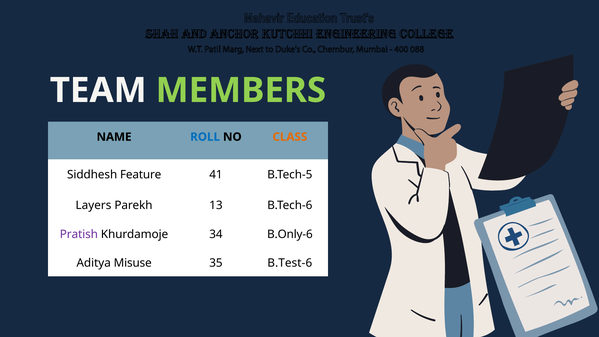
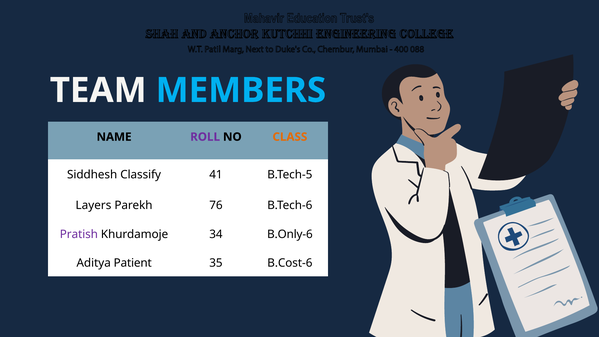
MEMBERS colour: light green -> light blue (241, 90)
ROLL colour: blue -> purple (205, 137)
Feature: Feature -> Classify (141, 175)
13: 13 -> 76 (216, 205)
Misuse: Misuse -> Patient (133, 263)
B.Test-6: B.Test-6 -> B.Cost-6 (290, 263)
